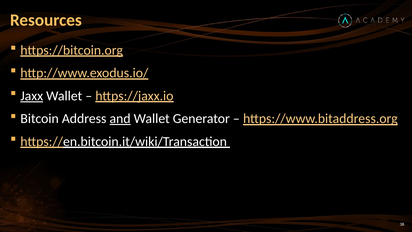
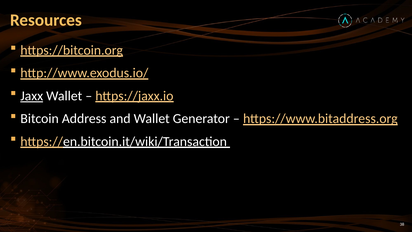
and underline: present -> none (120, 119)
